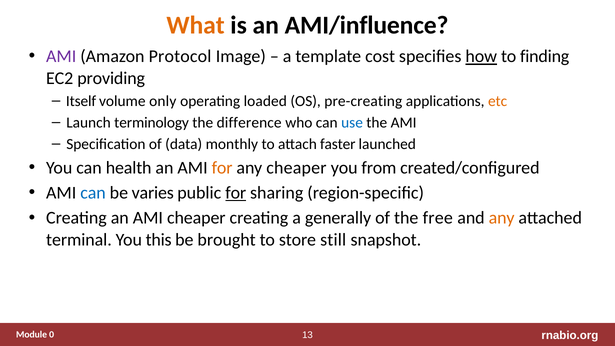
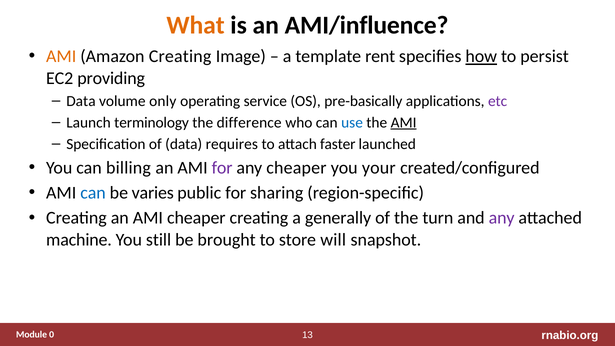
AMI colour: purple -> orange (61, 57)
Amazon Protocol: Protocol -> Creating (180, 57)
cost: cost -> rent (380, 57)
finding: finding -> persist (545, 57)
Itself: Itself -> Data (81, 101)
loaded: loaded -> service (265, 101)
pre-creating: pre-creating -> pre-basically (363, 101)
etc colour: orange -> purple (498, 101)
AMI underline: none -> present (404, 122)
monthly: monthly -> requires (232, 144)
health: health -> billing (128, 168)
for colour: orange -> purple (222, 168)
from: from -> your (379, 168)
for underline: present -> none (236, 193)
free: free -> turn (438, 218)
any colour: orange -> purple (502, 218)
terminal: terminal -> machine (79, 240)
this: this -> still (159, 240)
still: still -> will (333, 240)
